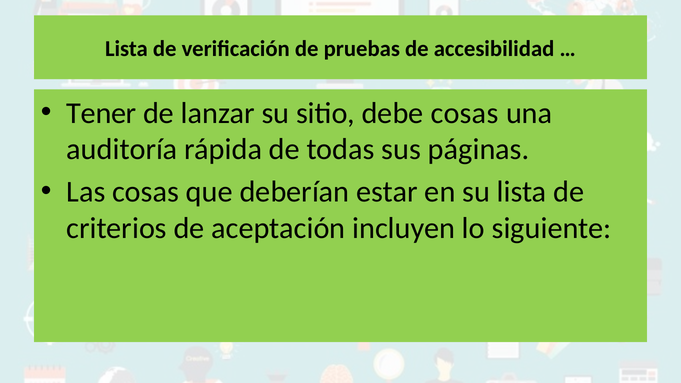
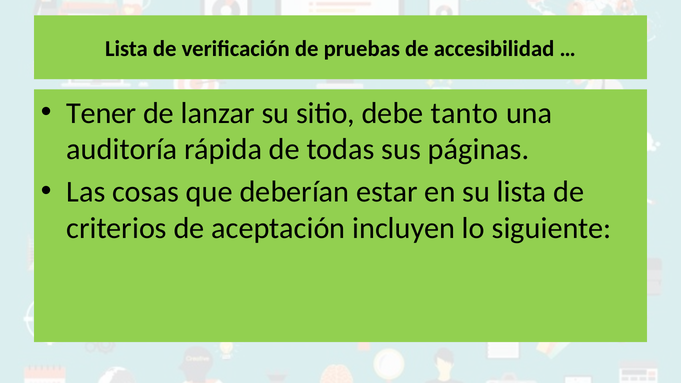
debe cosas: cosas -> tanto (465, 113)
